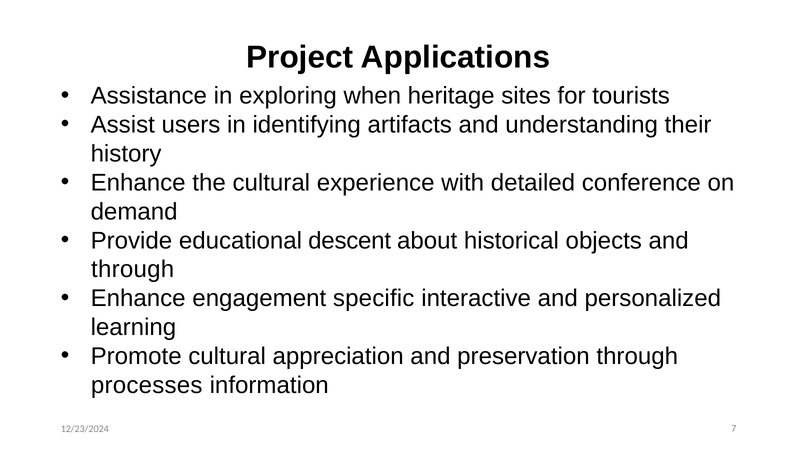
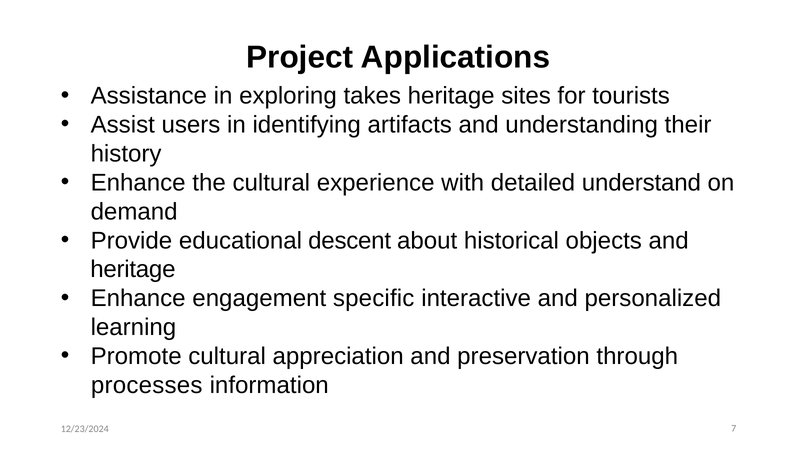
when: when -> takes (372, 96)
conference: conference -> understand (641, 182)
through: through -> heritage (133, 269)
